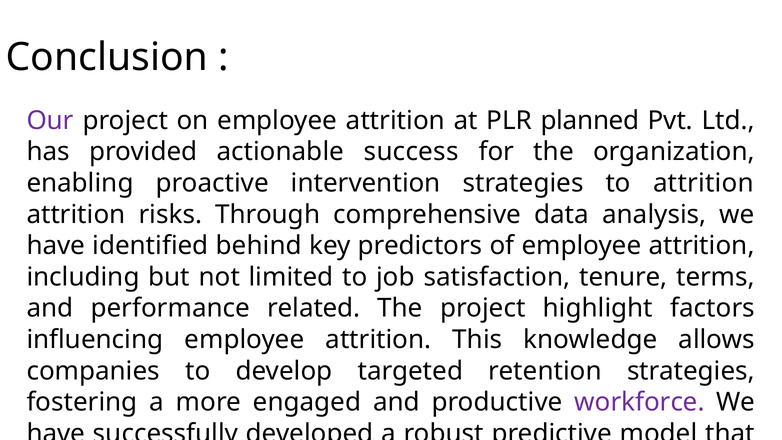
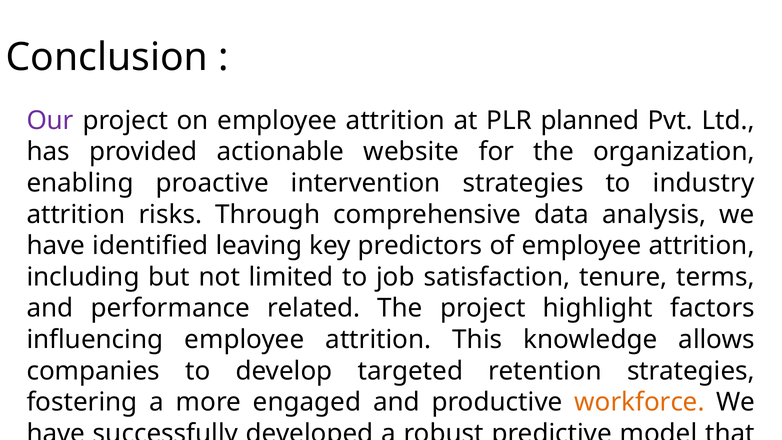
success: success -> website (411, 152)
to attrition: attrition -> industry (704, 183)
identified behind: behind -> leaving (259, 246)
workforce colour: purple -> orange (639, 402)
